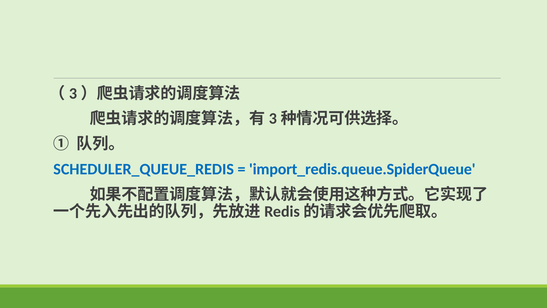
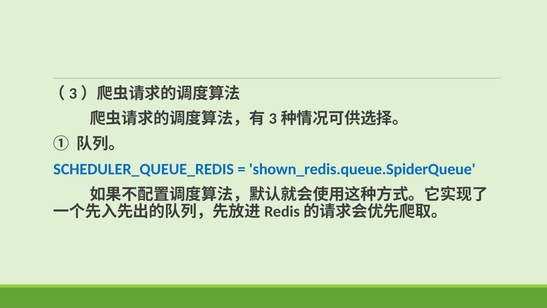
import_redis.queue.SpiderQueue: import_redis.queue.SpiderQueue -> shown_redis.queue.SpiderQueue (362, 169)
